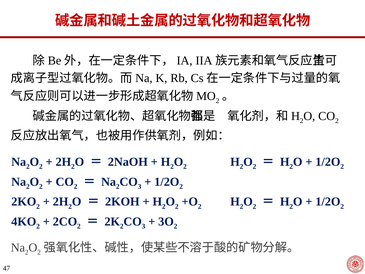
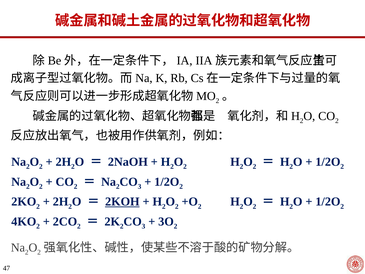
2KOH underline: none -> present (122, 202)
